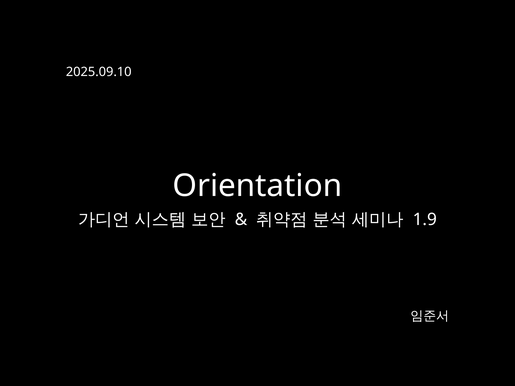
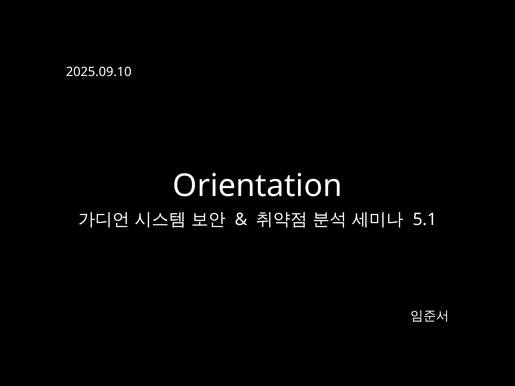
1.9: 1.9 -> 5.1 (425, 220)
